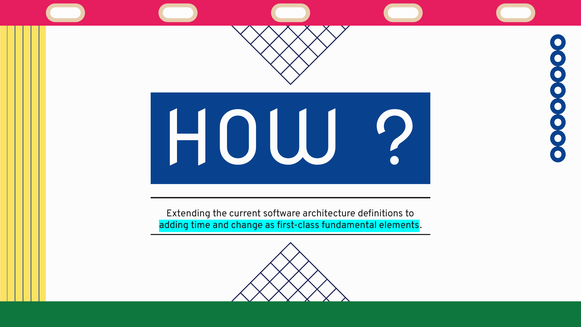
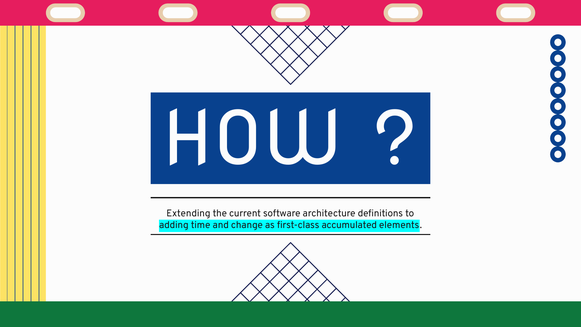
fundamental: fundamental -> accumulated (349, 225)
